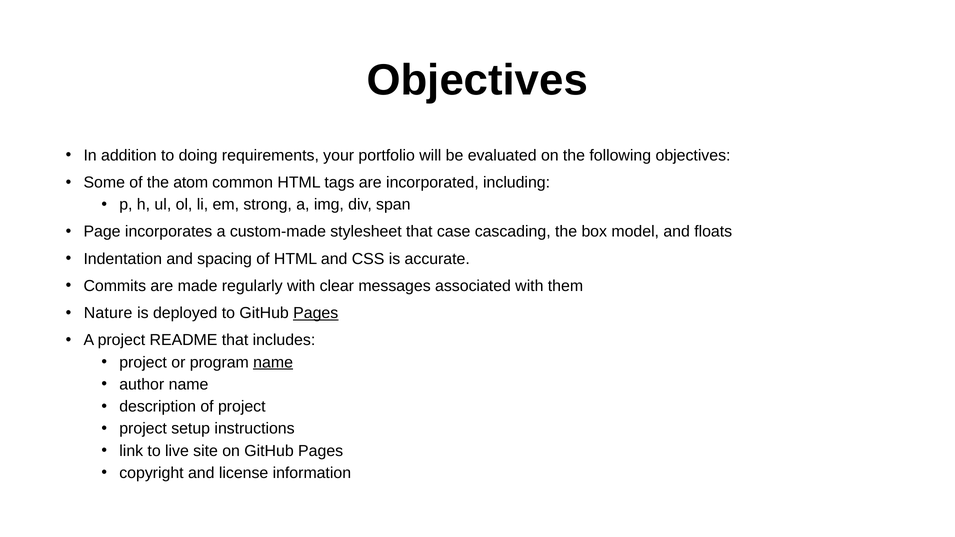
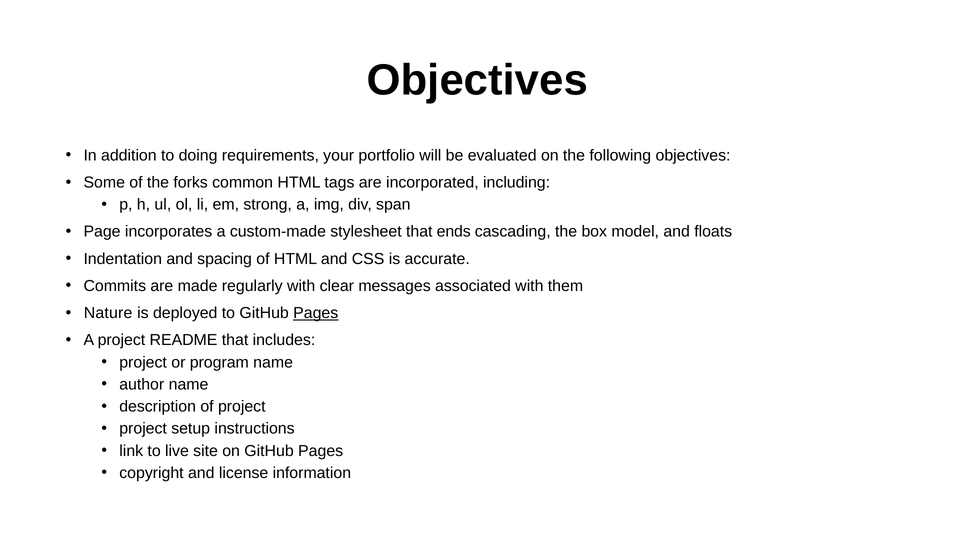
atom: atom -> forks (191, 182)
case: case -> ends (454, 232)
name underline: present -> none (273, 362)
